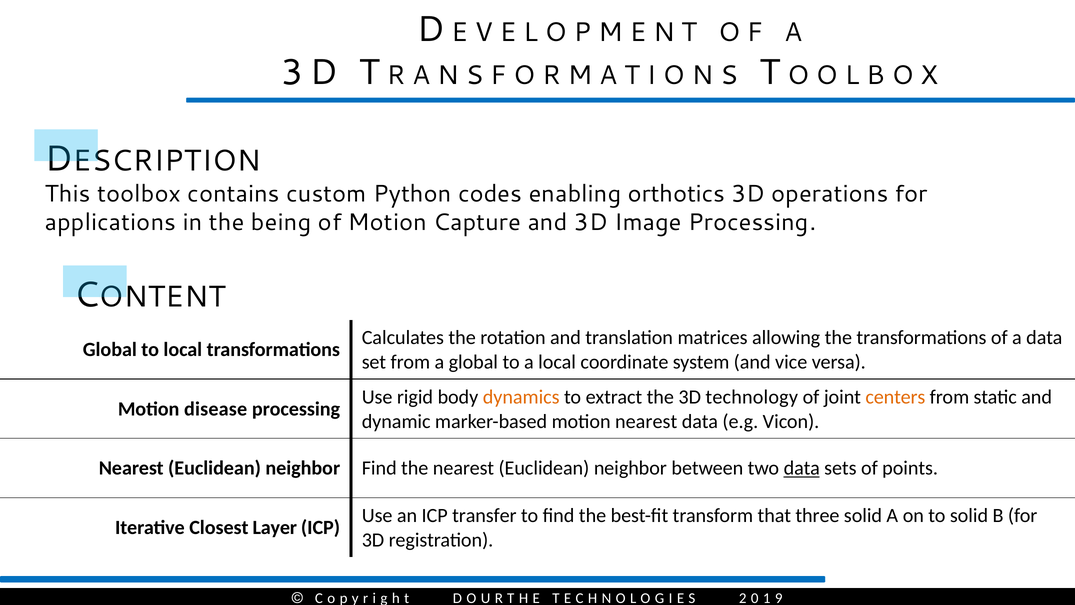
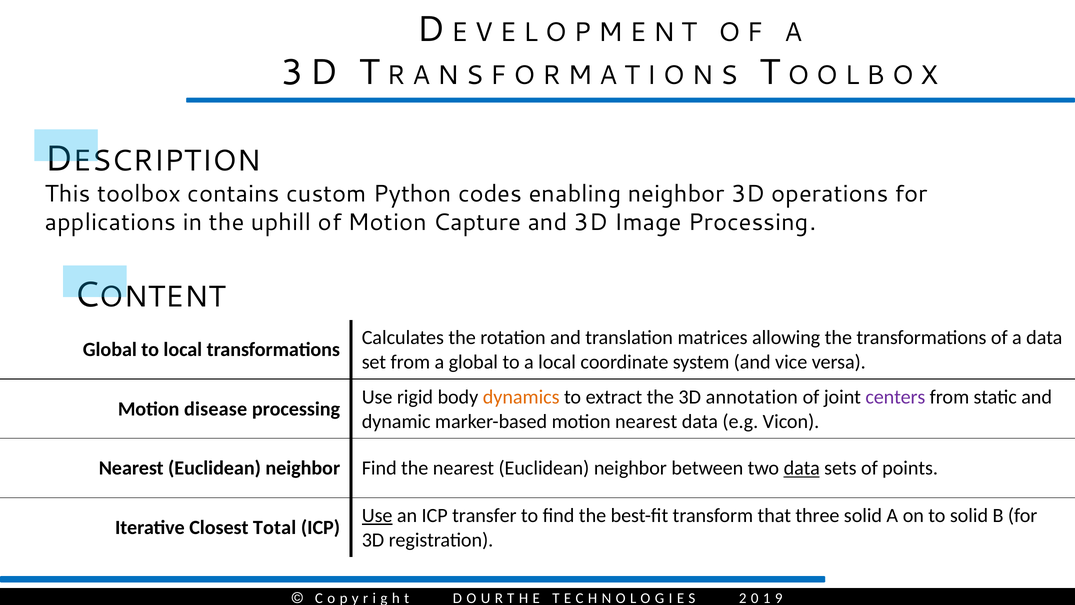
enabling orthotics: orthotics -> neighbor (676, 194)
being: being -> uphill (281, 222)
technology: technology -> annotation (752, 397)
centers colour: orange -> purple (895, 397)
Use underline: none -> present (377, 515)
Layer: Layer -> Total (275, 527)
